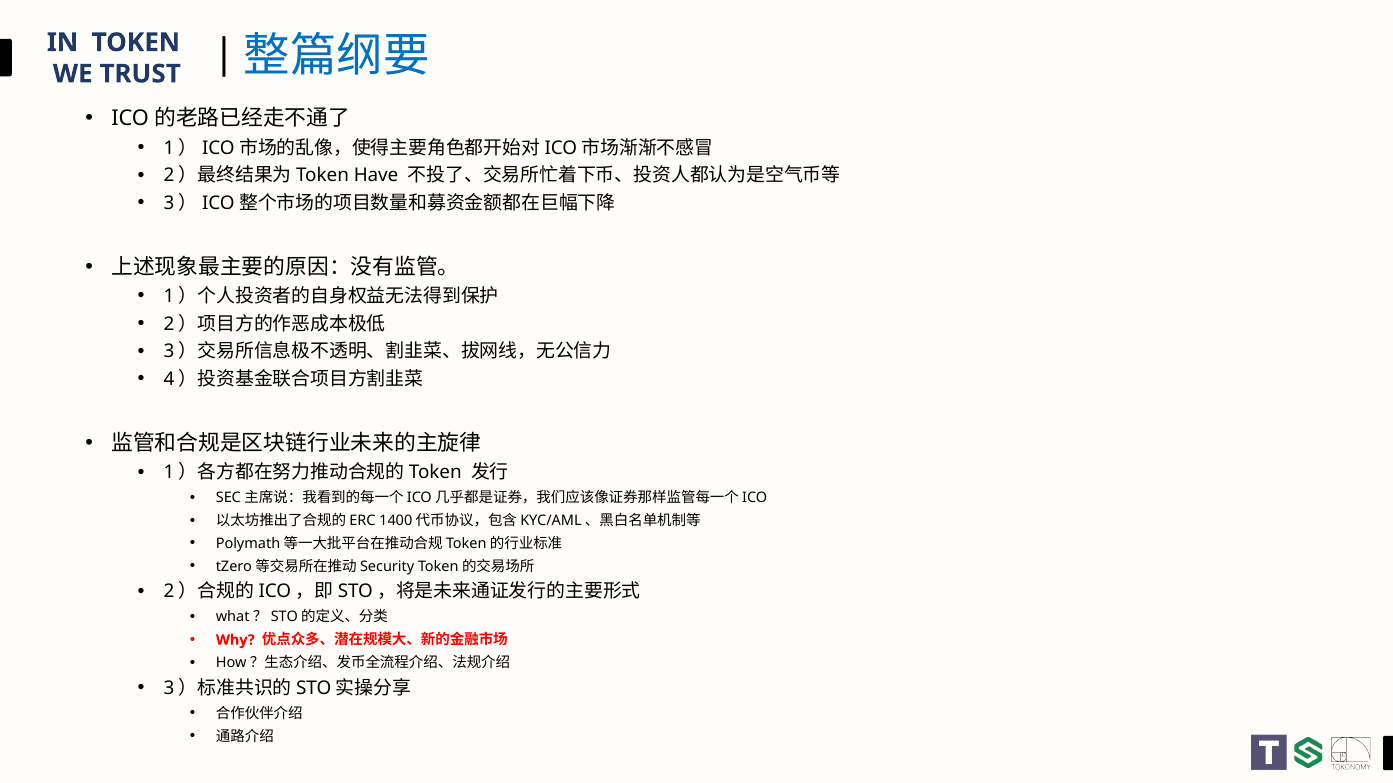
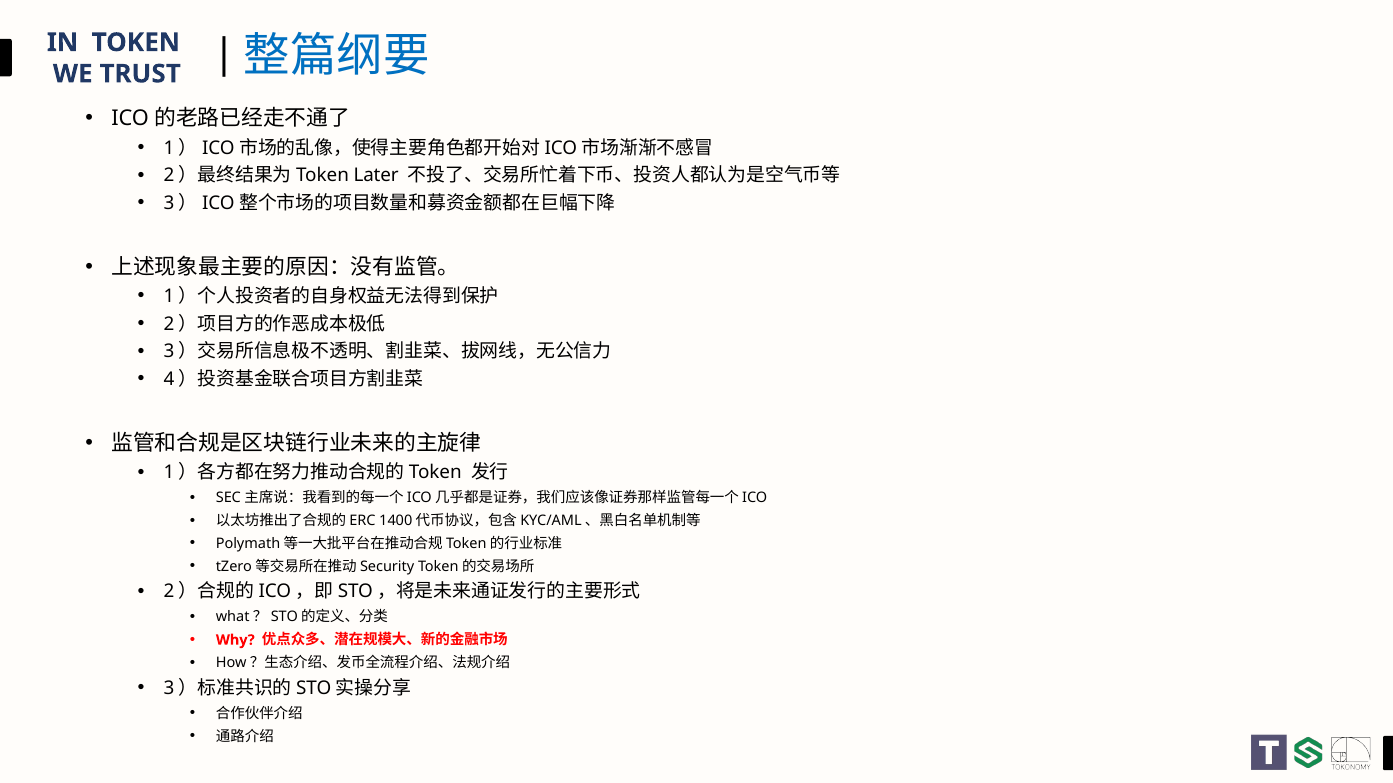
Have: Have -> Later (376, 176)
